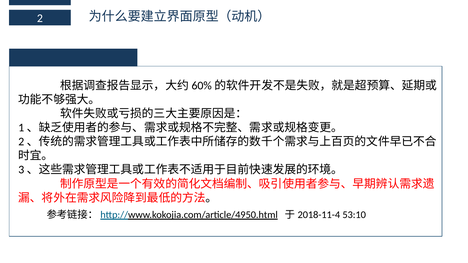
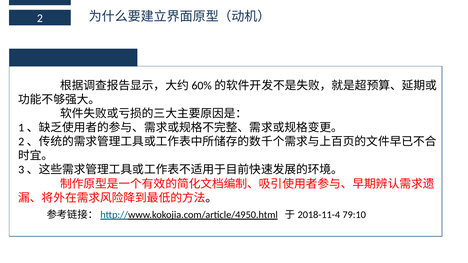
53:10: 53:10 -> 79:10 (354, 215)
